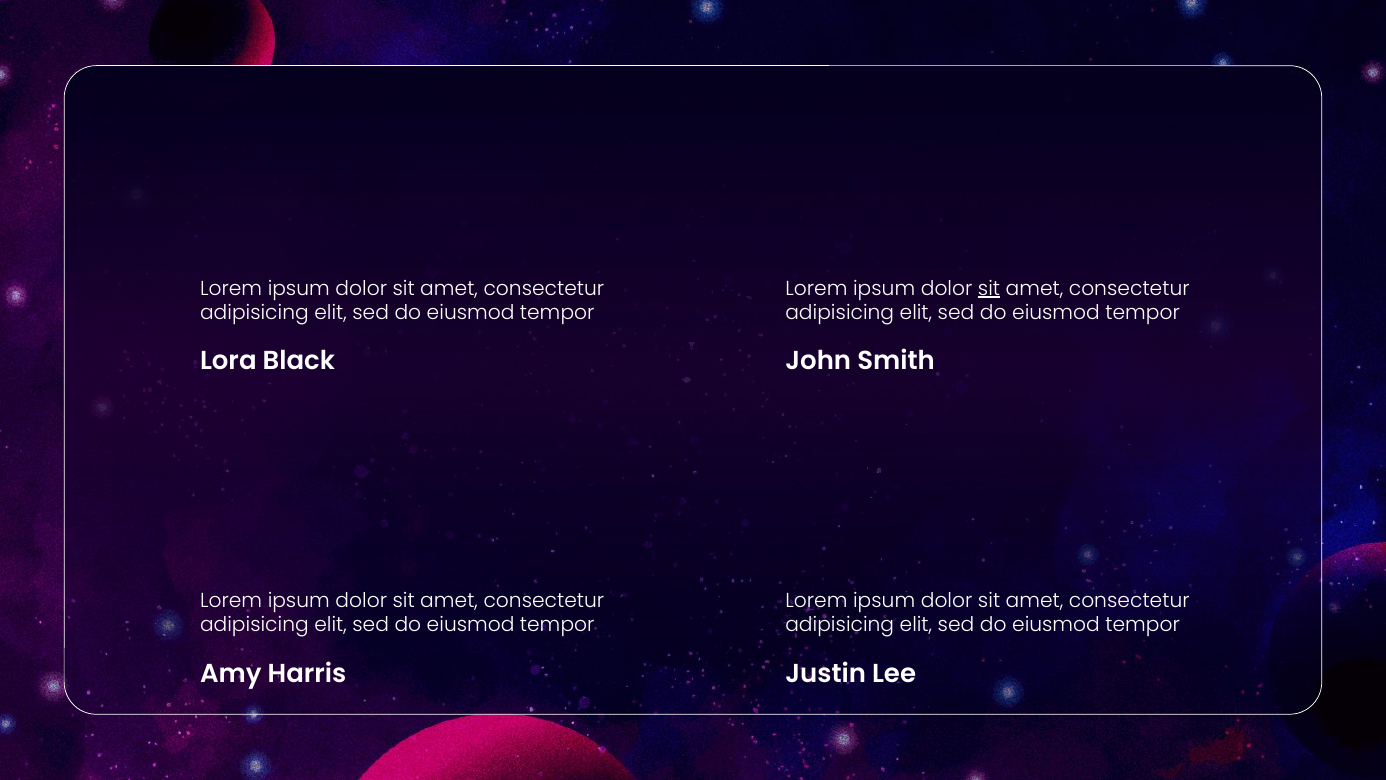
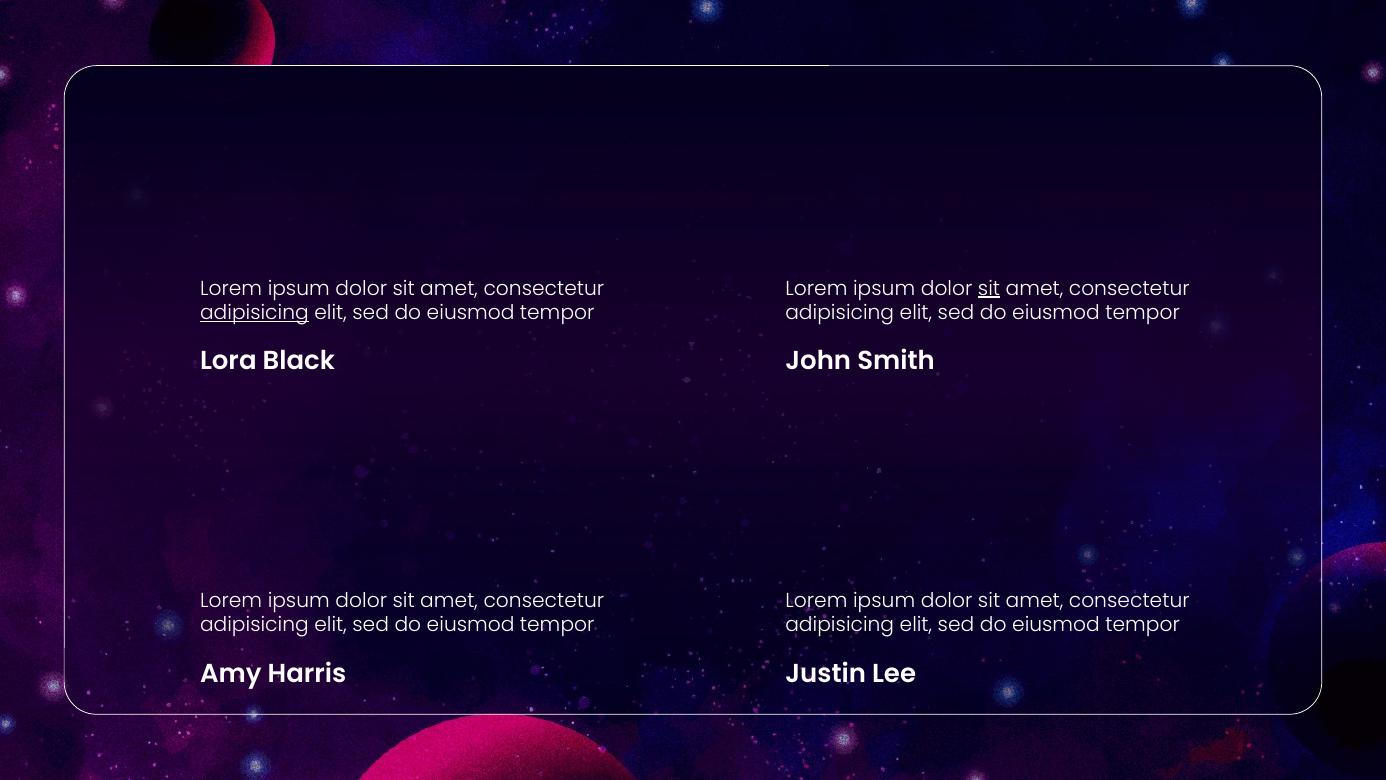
adipisicing underline: none -> present (254, 312)
